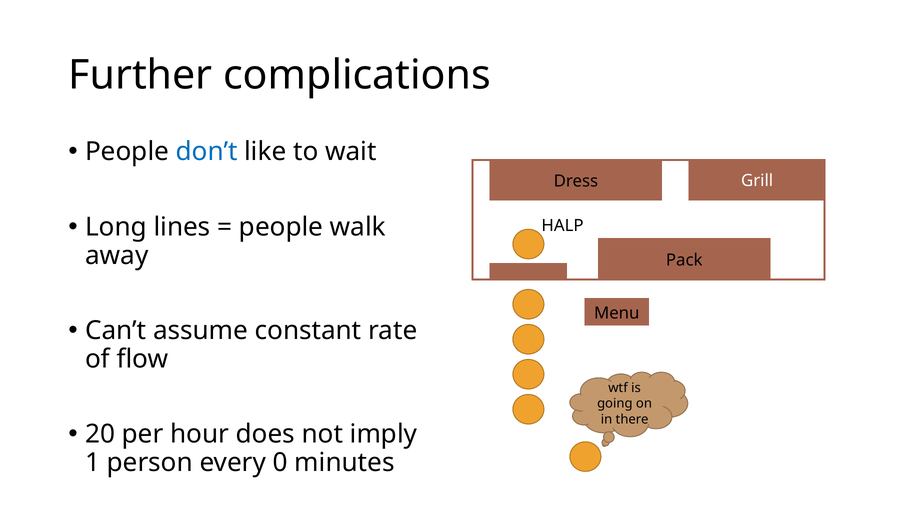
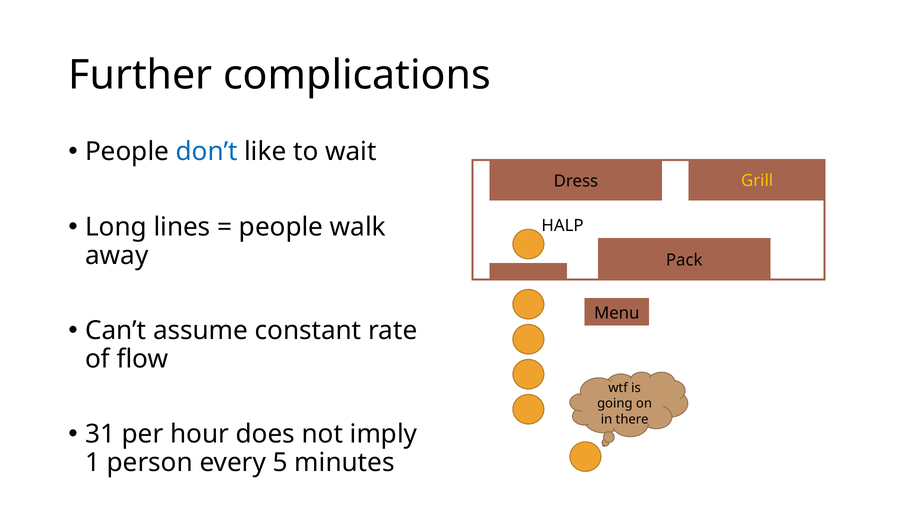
Grill colour: white -> yellow (757, 181)
20: 20 -> 31 (100, 434)
0: 0 -> 5 (280, 462)
